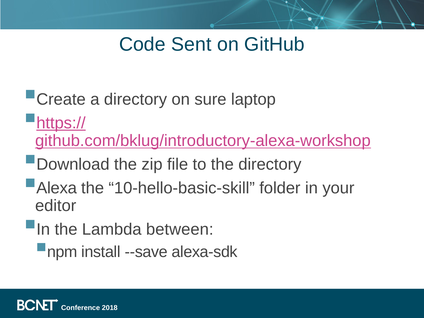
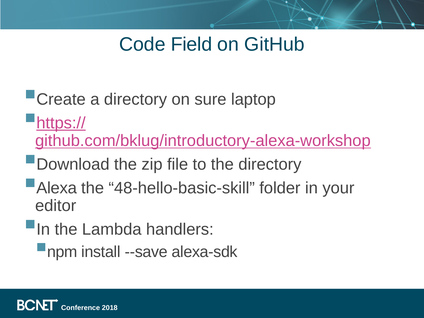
Sent: Sent -> Field (191, 44)
10-hello-basic-skill: 10-hello-basic-skill -> 48-hello-basic-skill (182, 188)
between: between -> handlers (180, 229)
